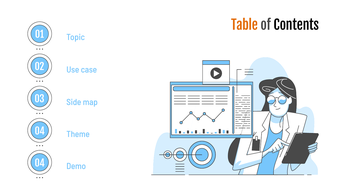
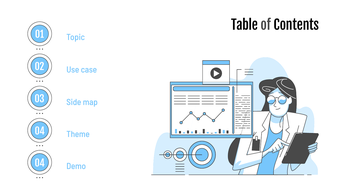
Table colour: orange -> black (244, 25)
